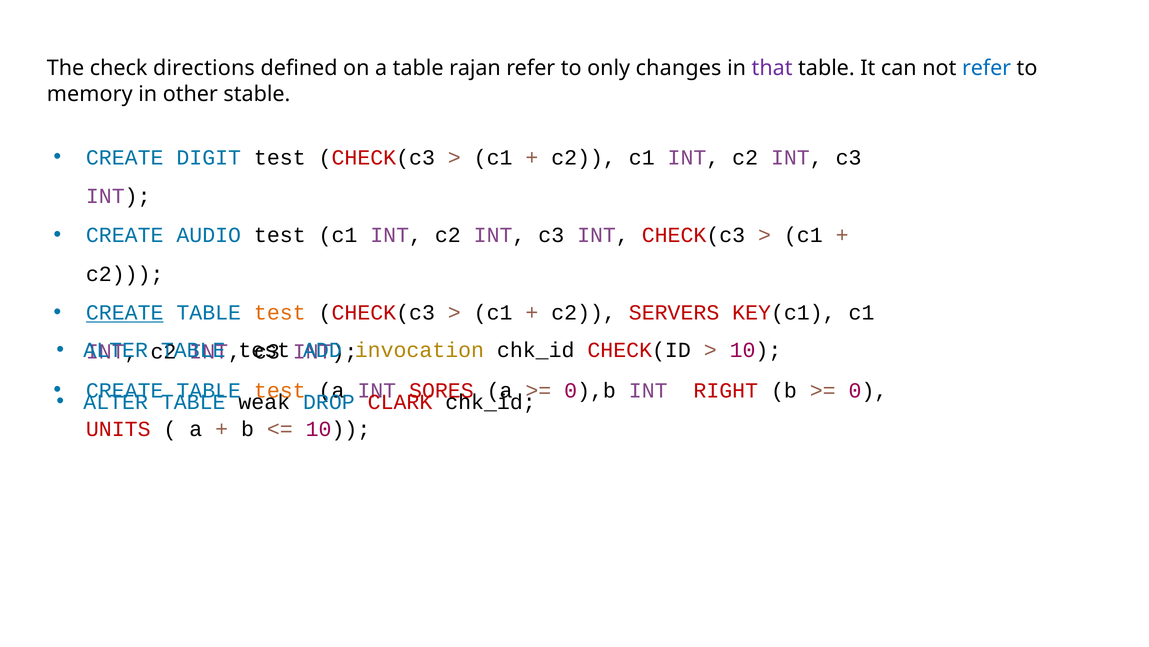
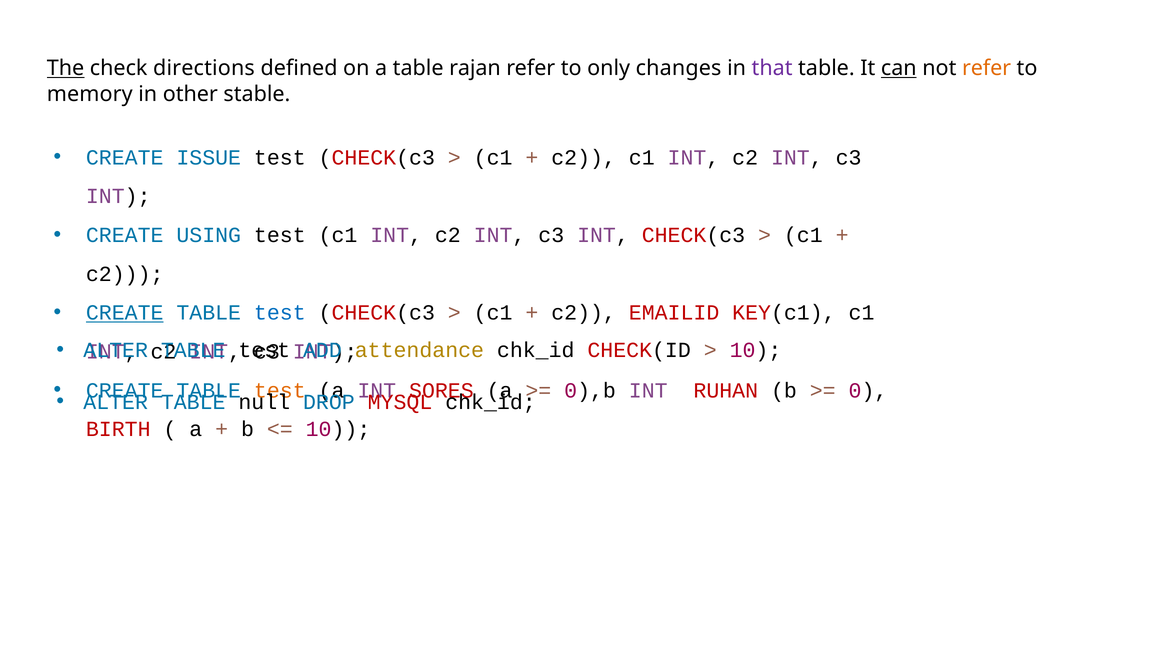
The underline: none -> present (66, 68)
can underline: none -> present (899, 68)
refer colour: blue -> orange (987, 68)
DIGIT: DIGIT -> ISSUE (209, 157)
AUDIO: AUDIO -> USING (209, 235)
test colour: orange -> blue (280, 312)
SERVERS: SERVERS -> EMAILID (674, 312)
invocation: invocation -> attendance (419, 350)
RIGHT: RIGHT -> RUHAN (726, 390)
weak: weak -> null (264, 402)
CLARK: CLARK -> MYSQL (400, 402)
UNITS: UNITS -> BIRTH (118, 429)
